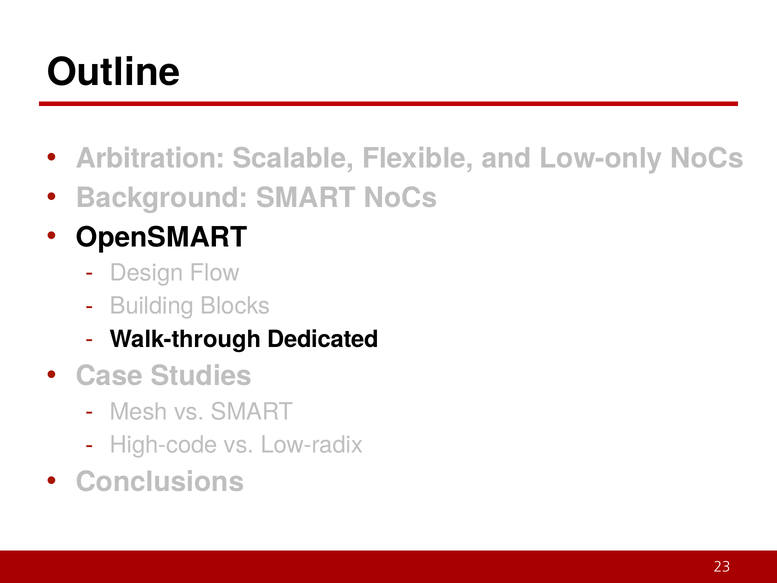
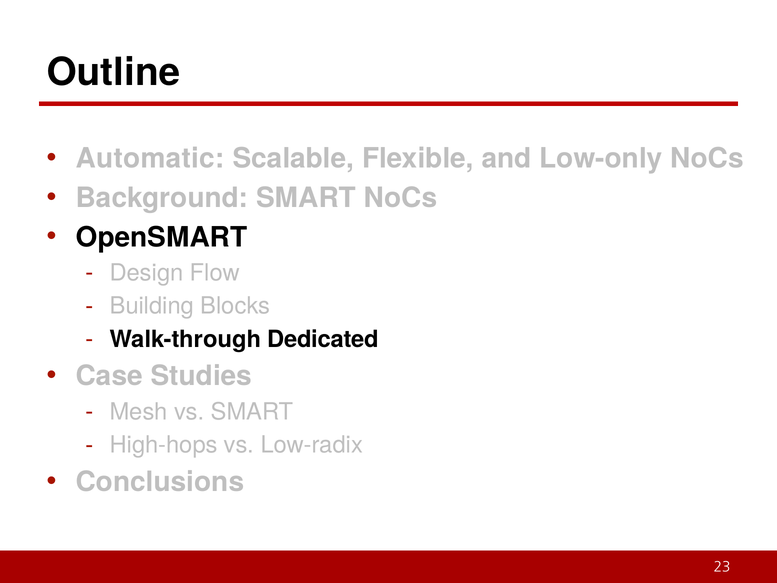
Arbitration: Arbitration -> Automatic (150, 159)
High-code: High-code -> High-hops (164, 445)
